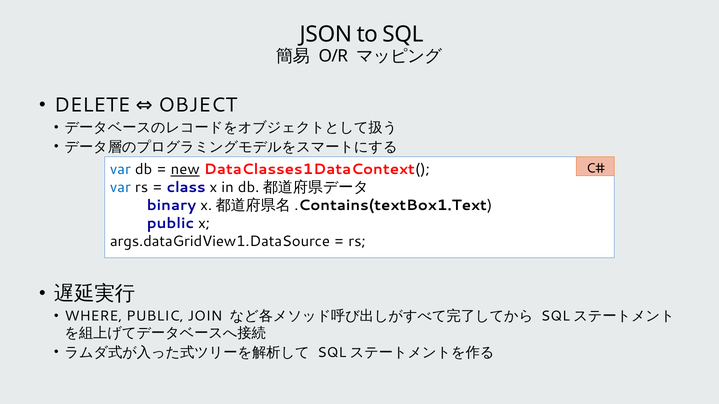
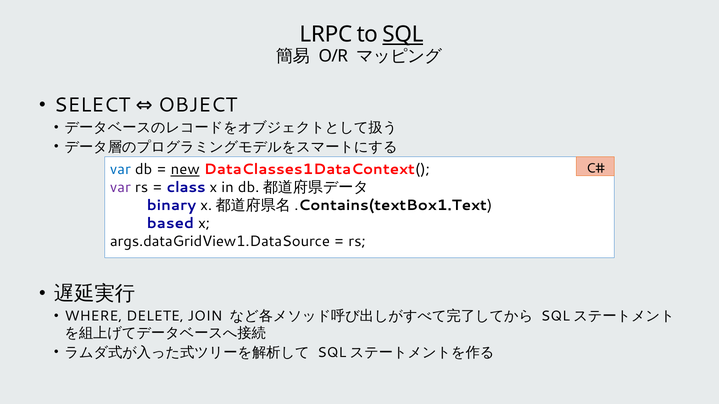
JSON: JSON -> LRPC (326, 35)
SQL underline: none -> present (403, 35)
DELETE: DELETE -> SELECT (92, 105)
var colour: blue -> purple (120, 188)
public: public -> based (170, 224)
WHERE PUBLIC: PUBLIC -> DELETE (155, 317)
